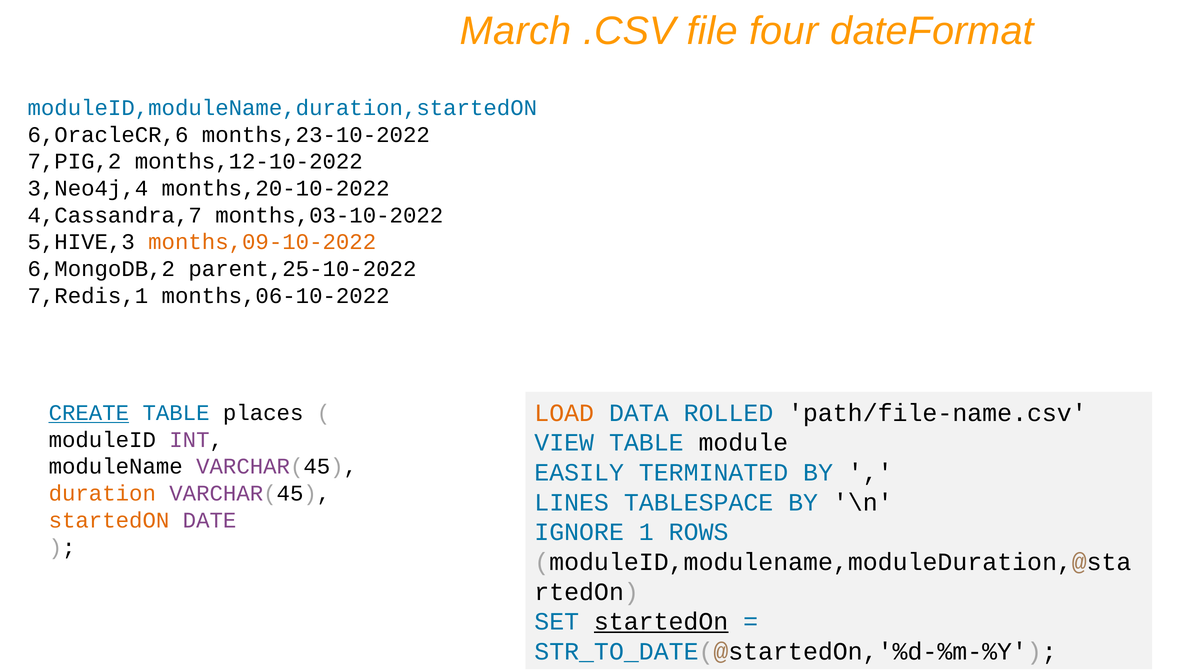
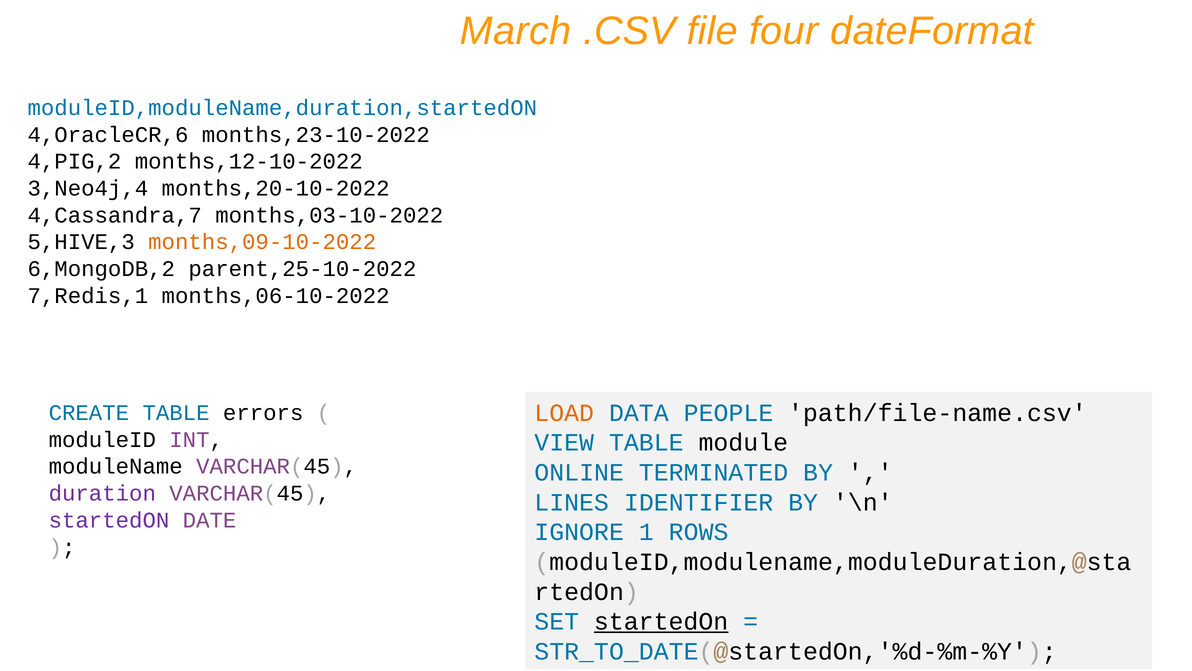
6,OracleCR,6: 6,OracleCR,6 -> 4,OracleCR,6 (108, 135)
7,PIG,2: 7,PIG,2 -> 4,PIG,2 (74, 161)
ROLLED: ROLLED -> PEOPLE (729, 413)
CREATE underline: present -> none (89, 413)
places: places -> errors (263, 413)
EASILY: EASILY -> ONLINE (579, 472)
duration colour: orange -> purple (102, 493)
TABLESPACE: TABLESPACE -> IDENTIFIER (699, 502)
startedON colour: orange -> purple (109, 520)
